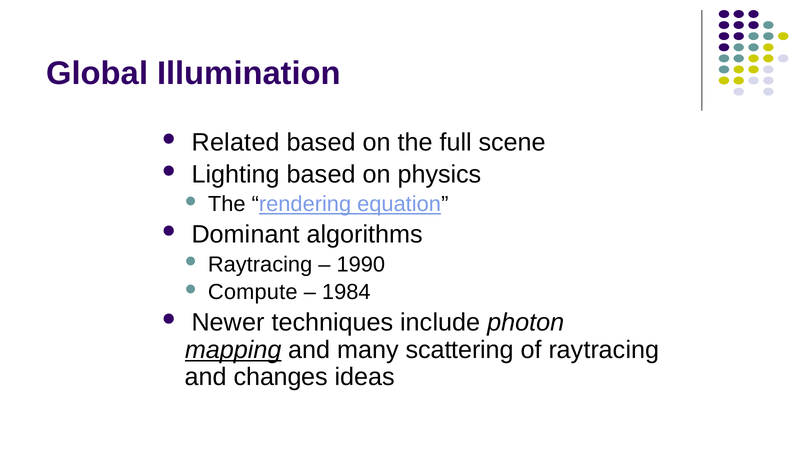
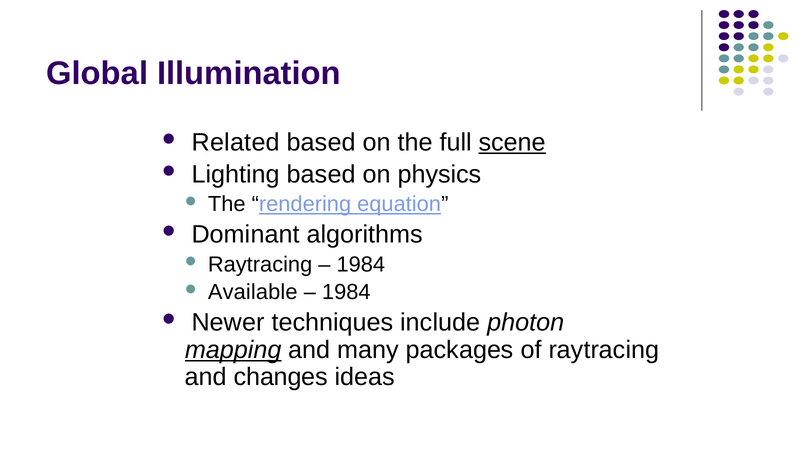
scene underline: none -> present (512, 142)
1990: 1990 -> 1984 (361, 265)
Compute: Compute -> Available (253, 292)
scattering: scattering -> packages (460, 350)
